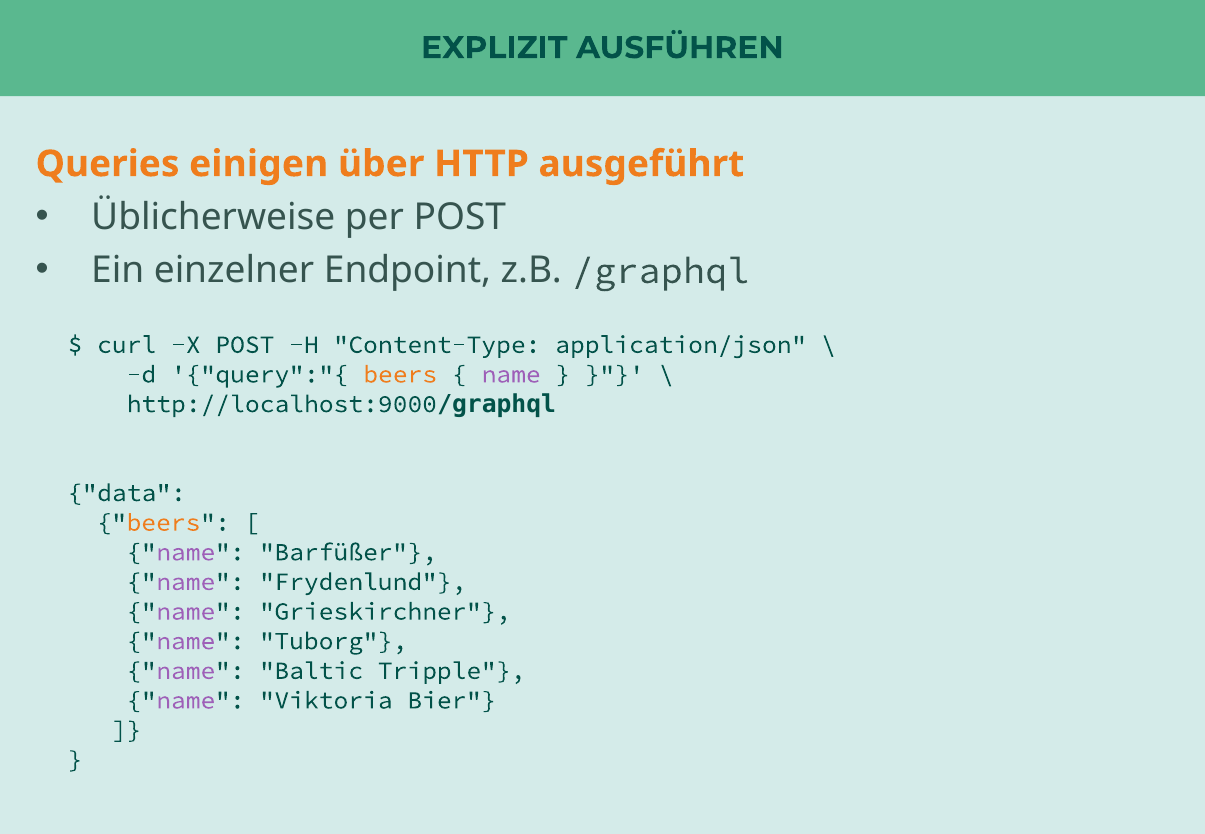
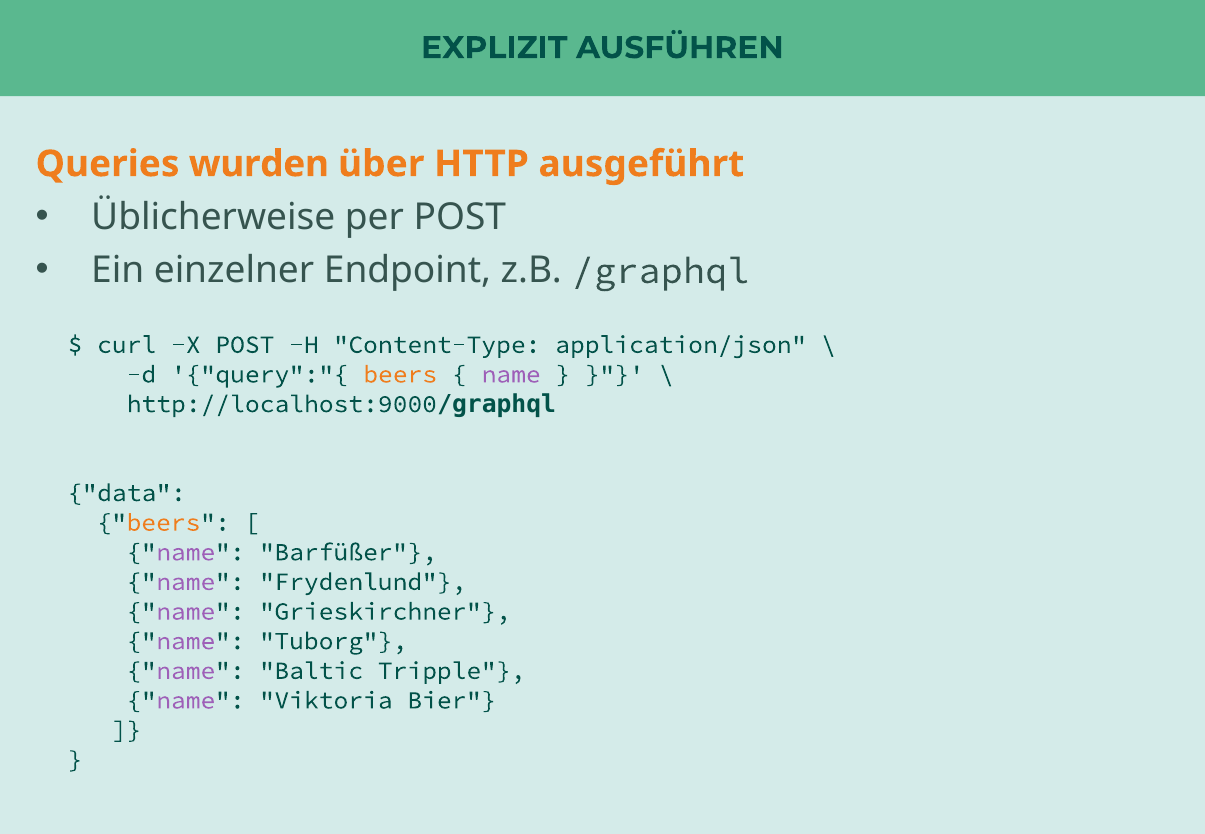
einigen: einigen -> wurden (259, 164)
